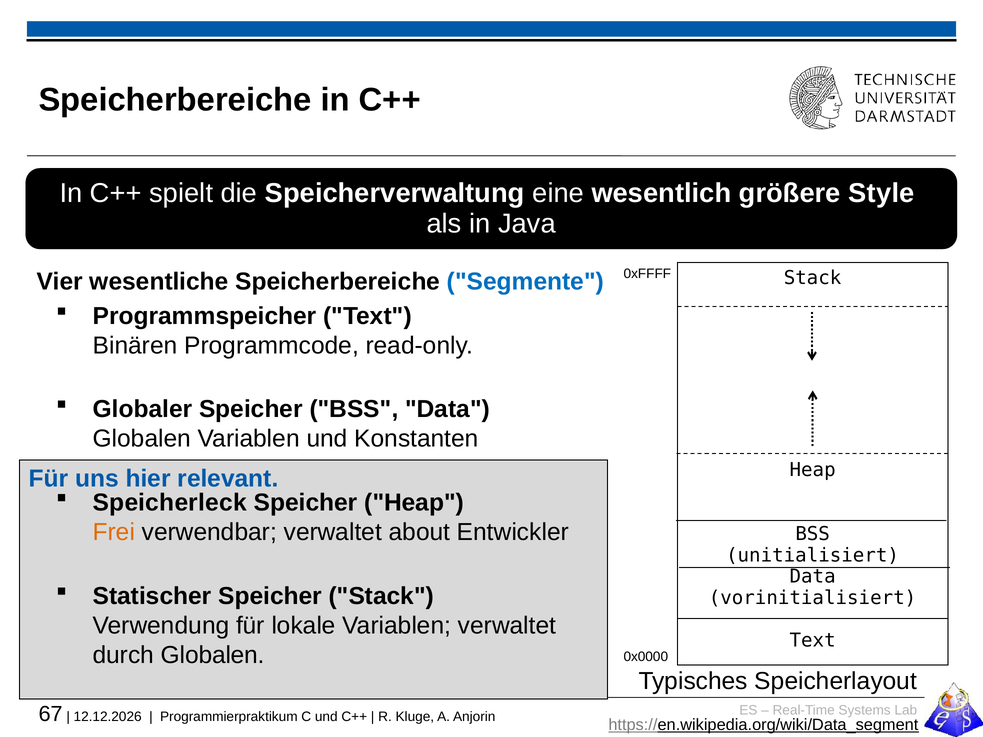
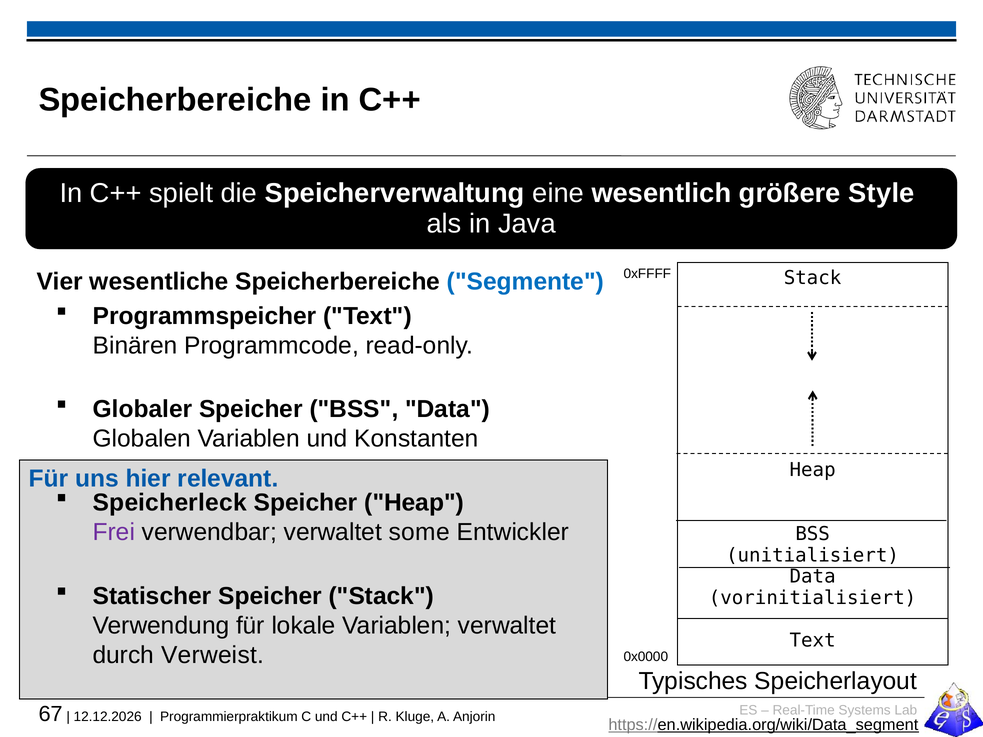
Frei colour: orange -> purple (114, 532)
about: about -> some (419, 532)
durch Globalen: Globalen -> Verweist (213, 655)
